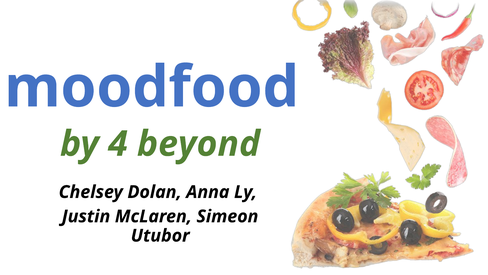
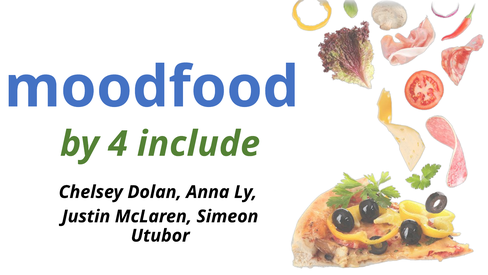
beyond: beyond -> include (199, 144)
